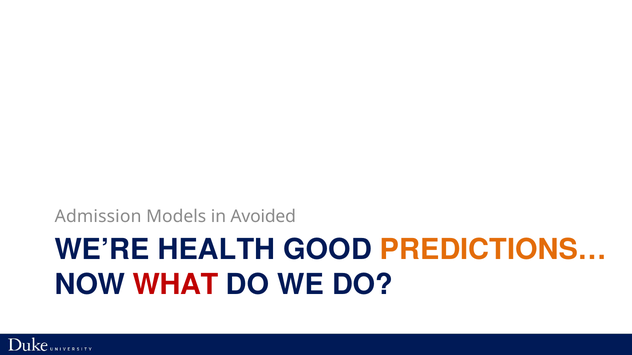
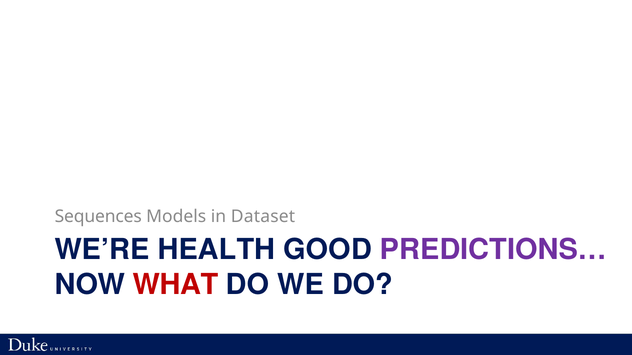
Admission: Admission -> Sequences (98, 217)
Avoided: Avoided -> Dataset (263, 217)
PREDICTIONS… colour: orange -> purple (493, 250)
